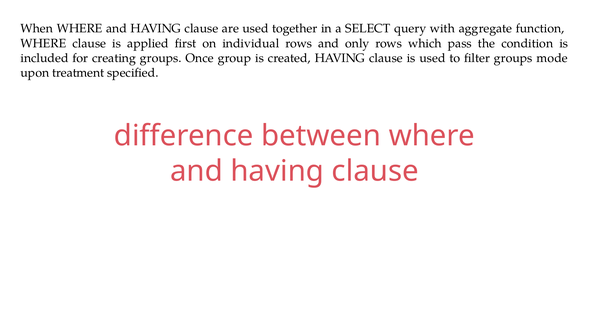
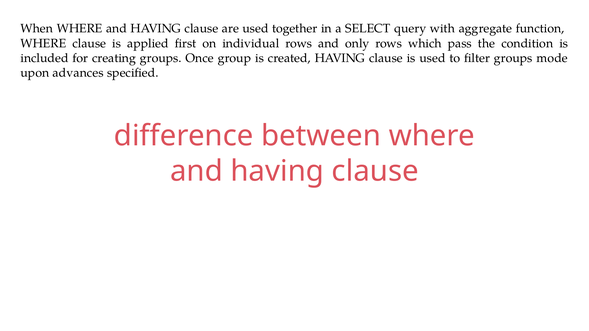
treatment: treatment -> advances (78, 73)
